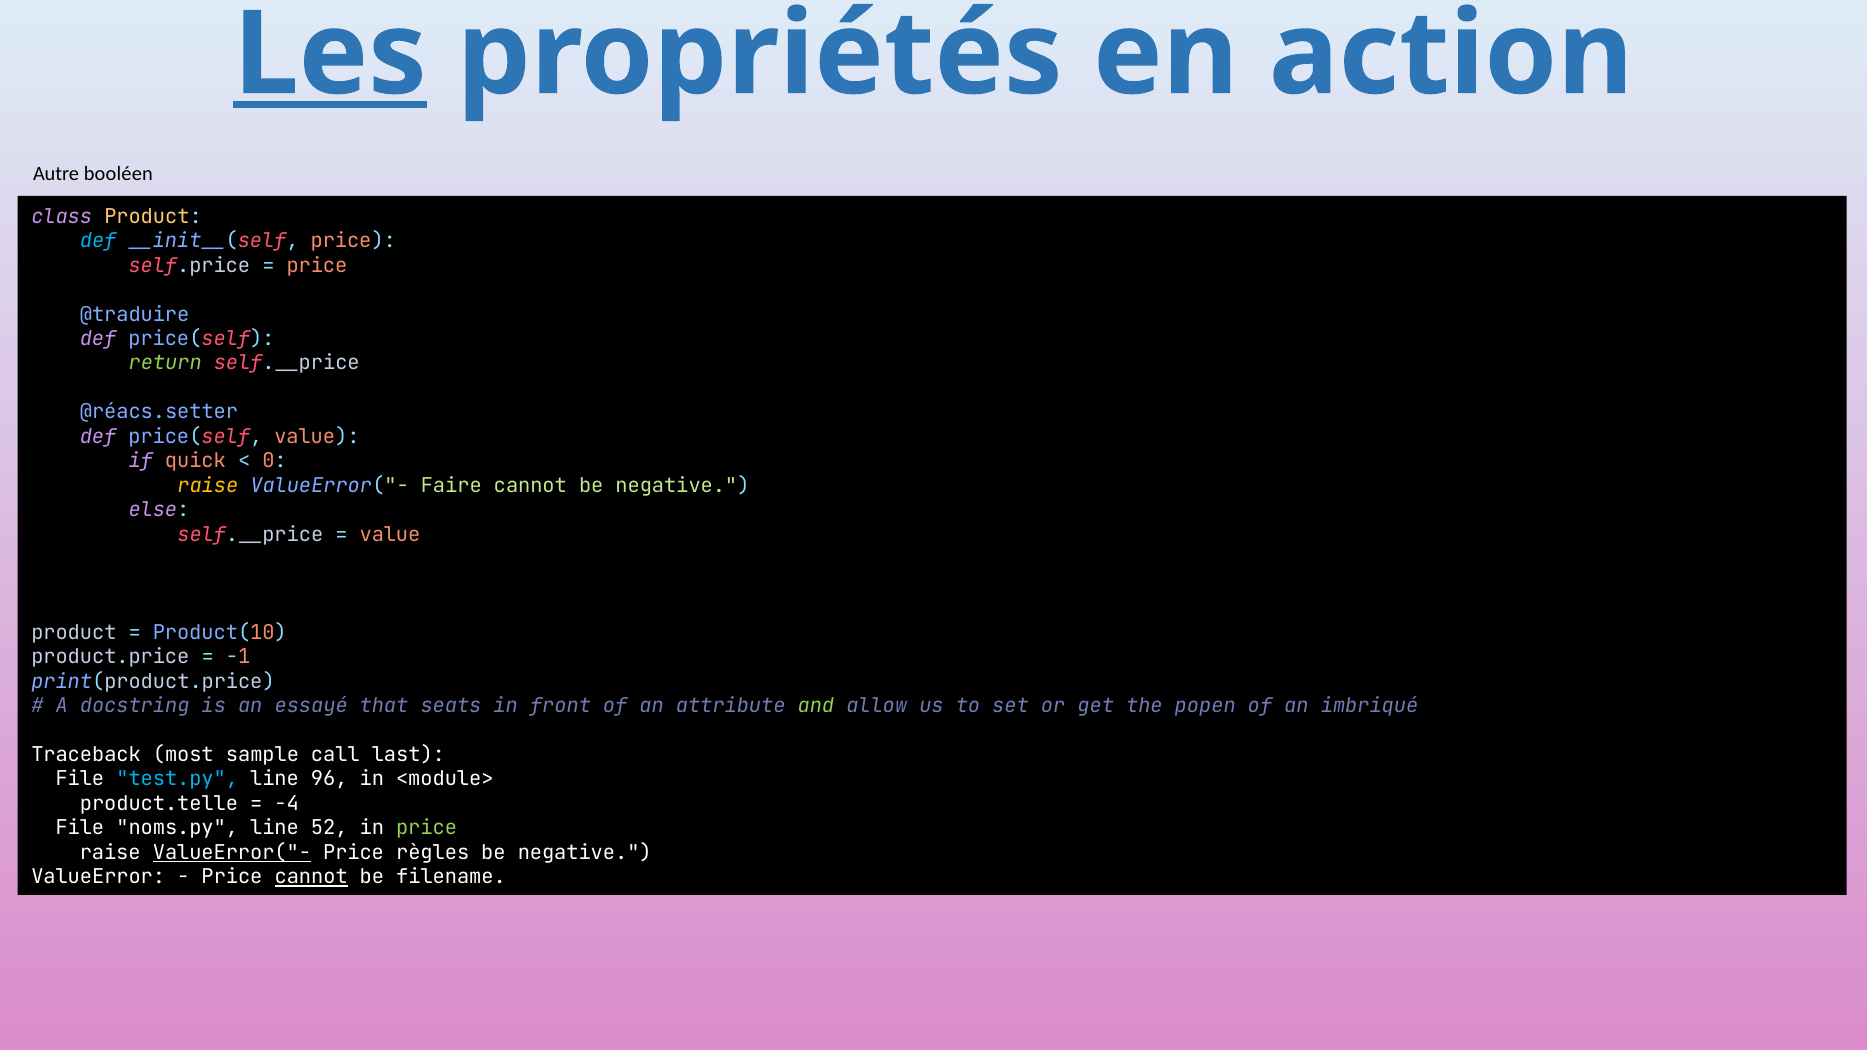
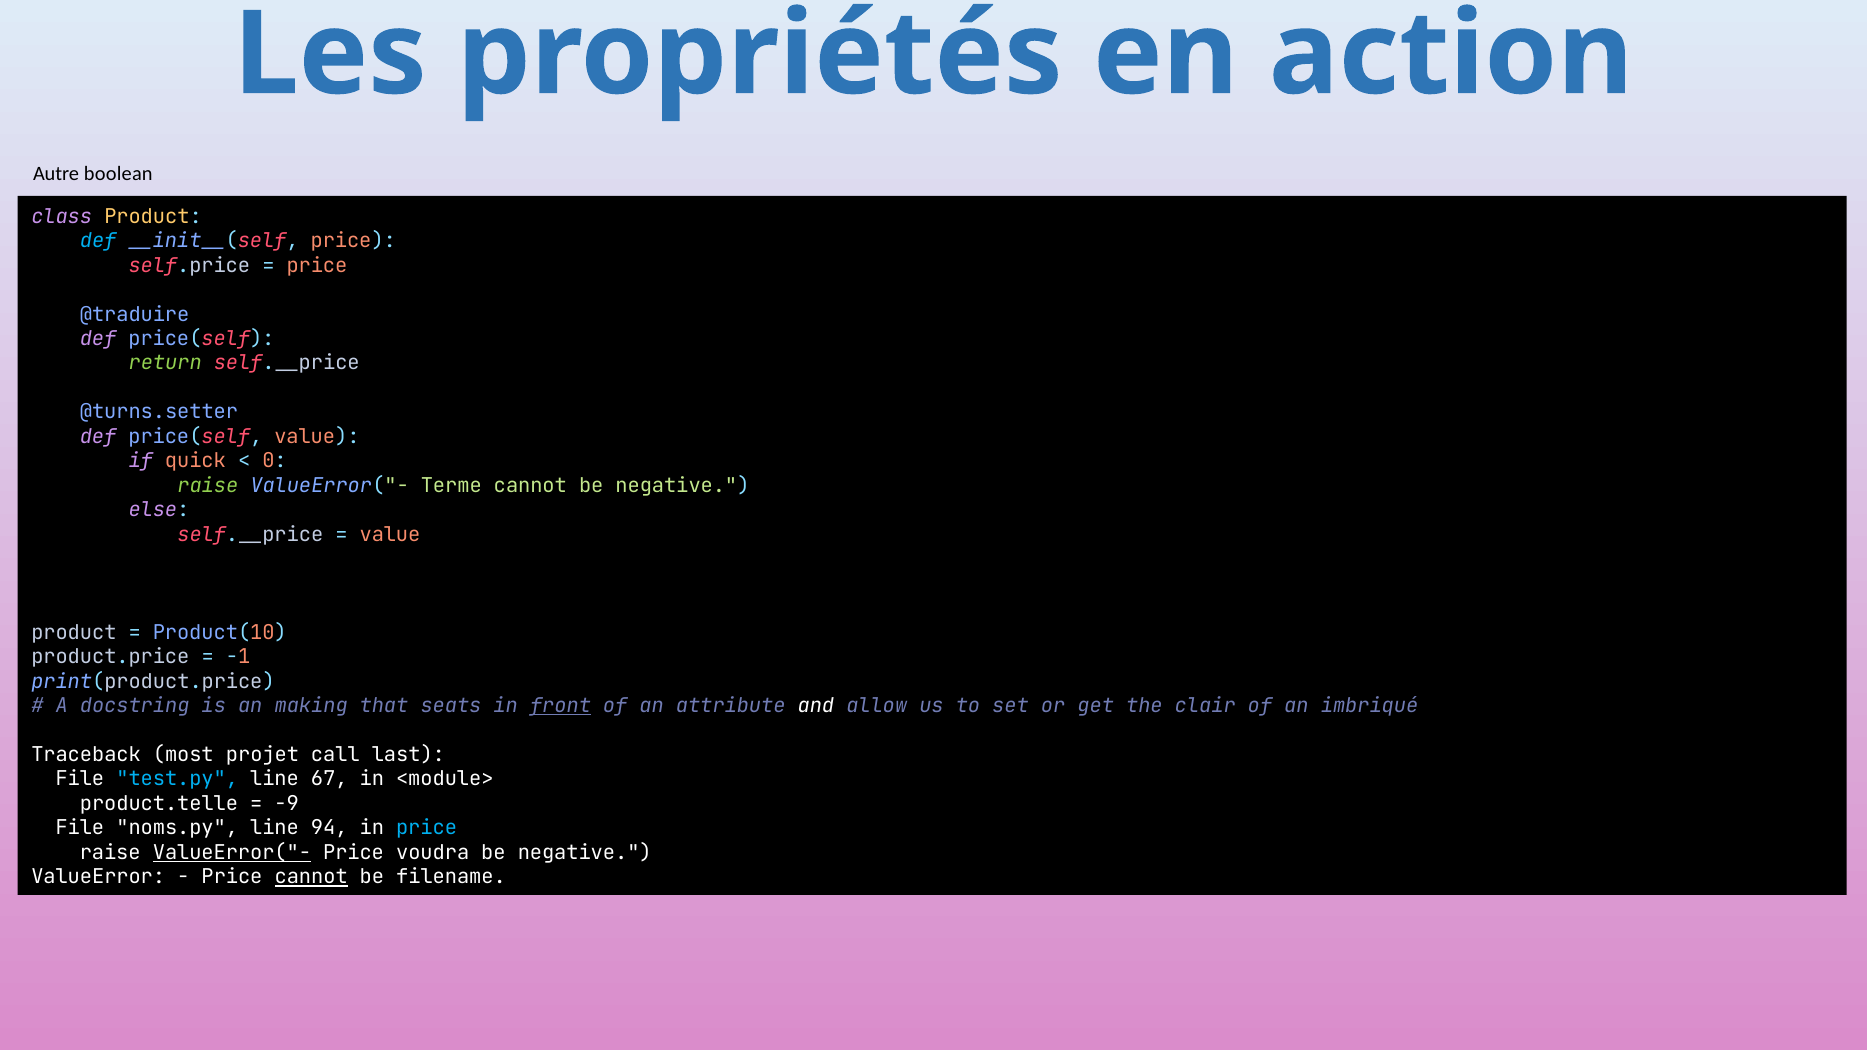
Les underline: present -> none (330, 55)
booléen: booléen -> boolean (118, 174)
@réacs.setter: @réacs.setter -> @turns.setter (159, 412)
raise colour: yellow -> light green (208, 486)
Faire: Faire -> Terme (451, 486)
essayé: essayé -> making (311, 706)
front underline: none -> present (561, 706)
and colour: light green -> white (816, 706)
popen: popen -> clair (1205, 706)
sample: sample -> projet (262, 755)
96: 96 -> 67 (329, 779)
-4: -4 -> -9 (287, 804)
52: 52 -> 94 (329, 828)
price colour: light green -> light blue (427, 828)
règles: règles -> voudra (433, 853)
